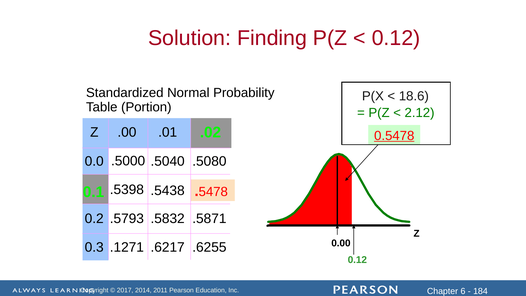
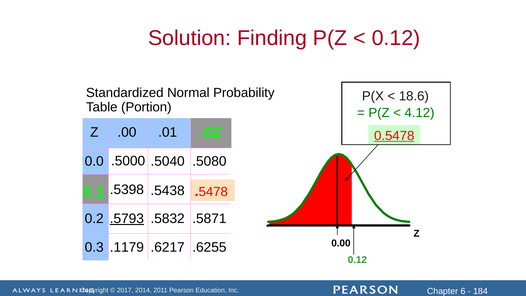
2.12: 2.12 -> 4.12 (420, 113)
.5793 underline: none -> present (127, 219)
.1271: .1271 -> .1179 (127, 247)
